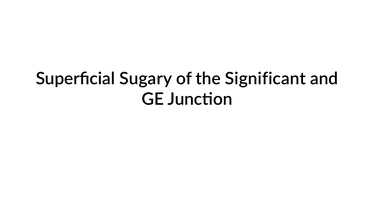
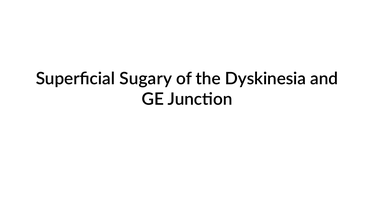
Significant: Significant -> Dyskinesia (265, 79)
